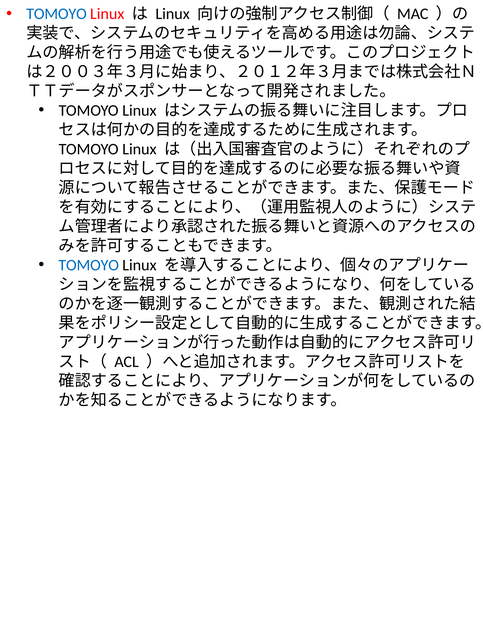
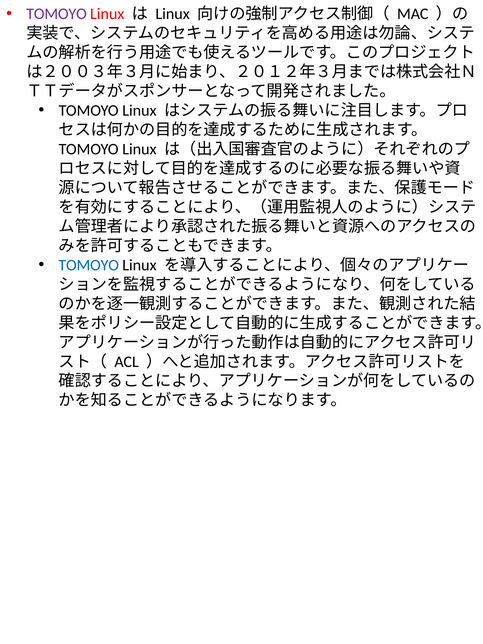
TOMOYO colour: blue -> purple (56, 14)
